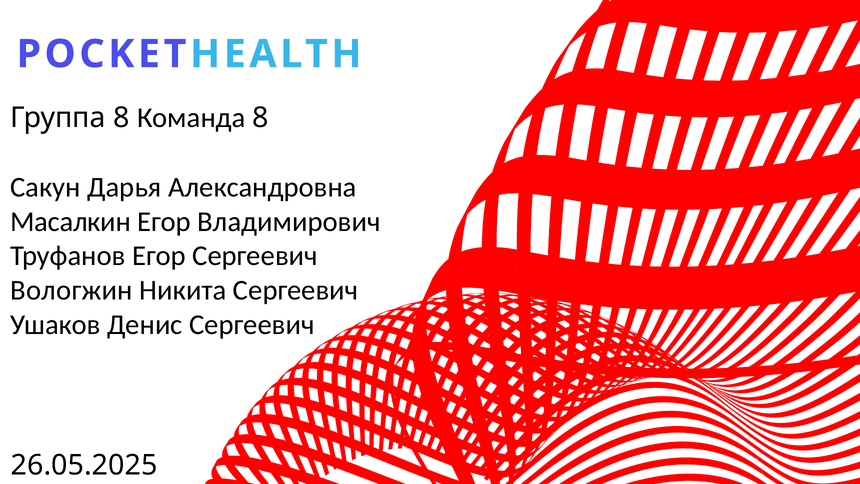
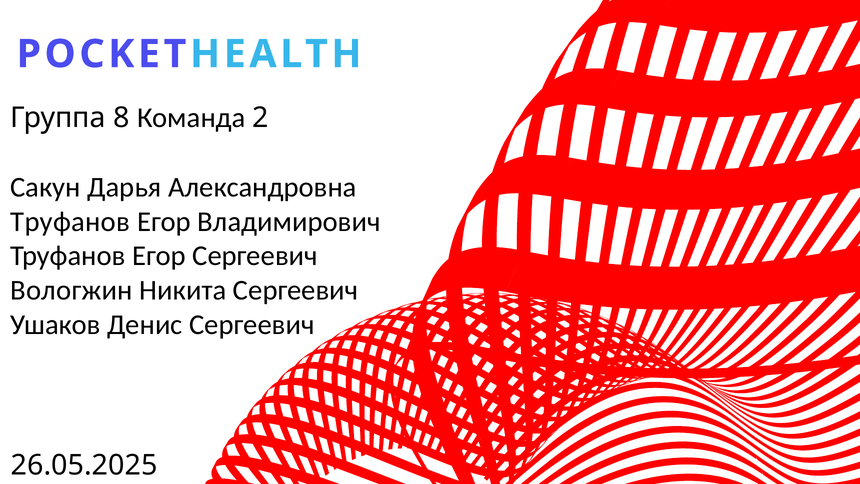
Команда 8: 8 -> 2 (260, 118)
Масалкин: Масалкин -> Труфанов (70, 221)
